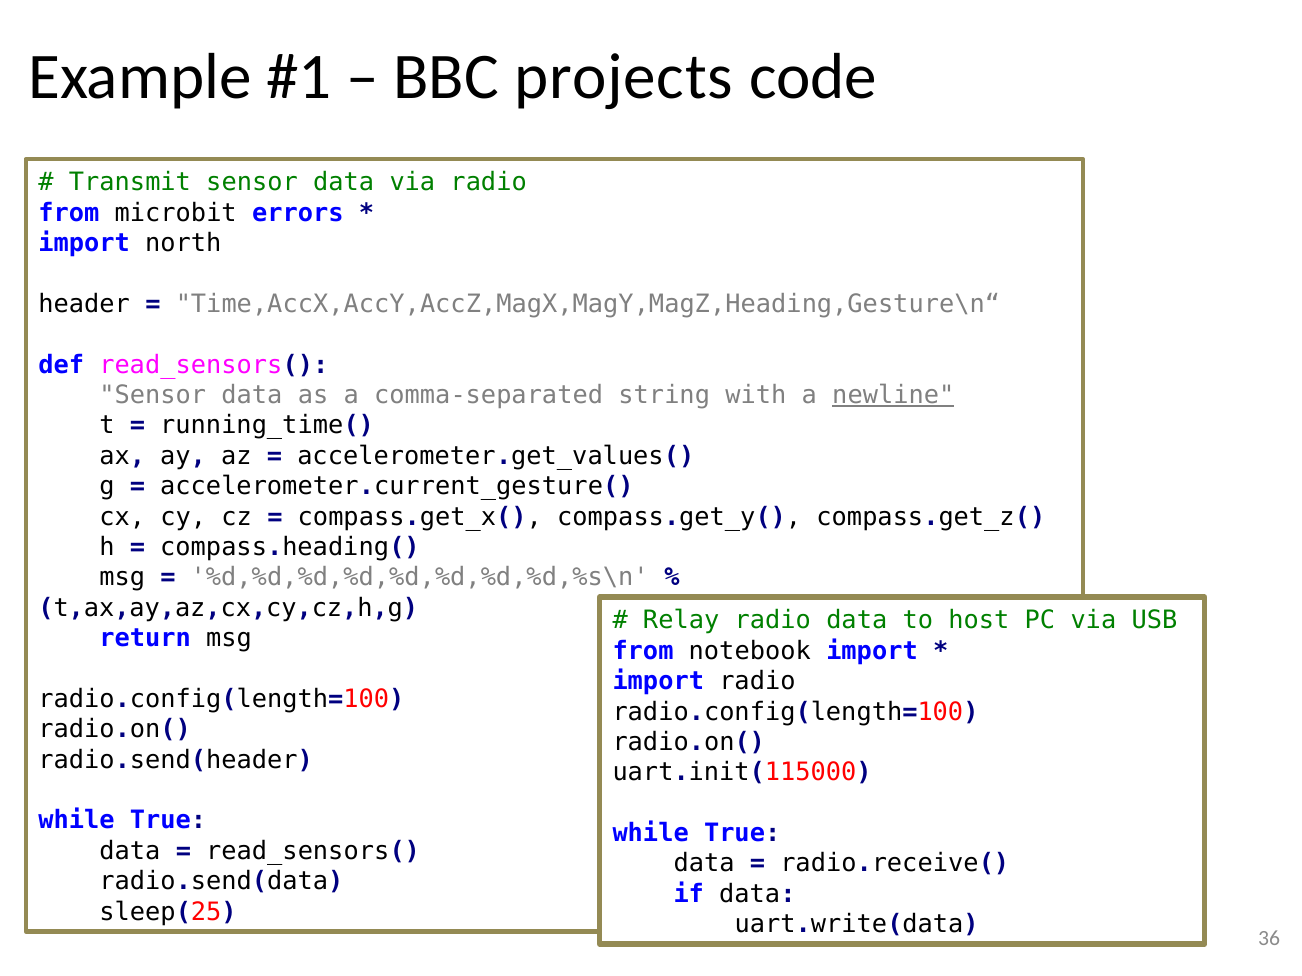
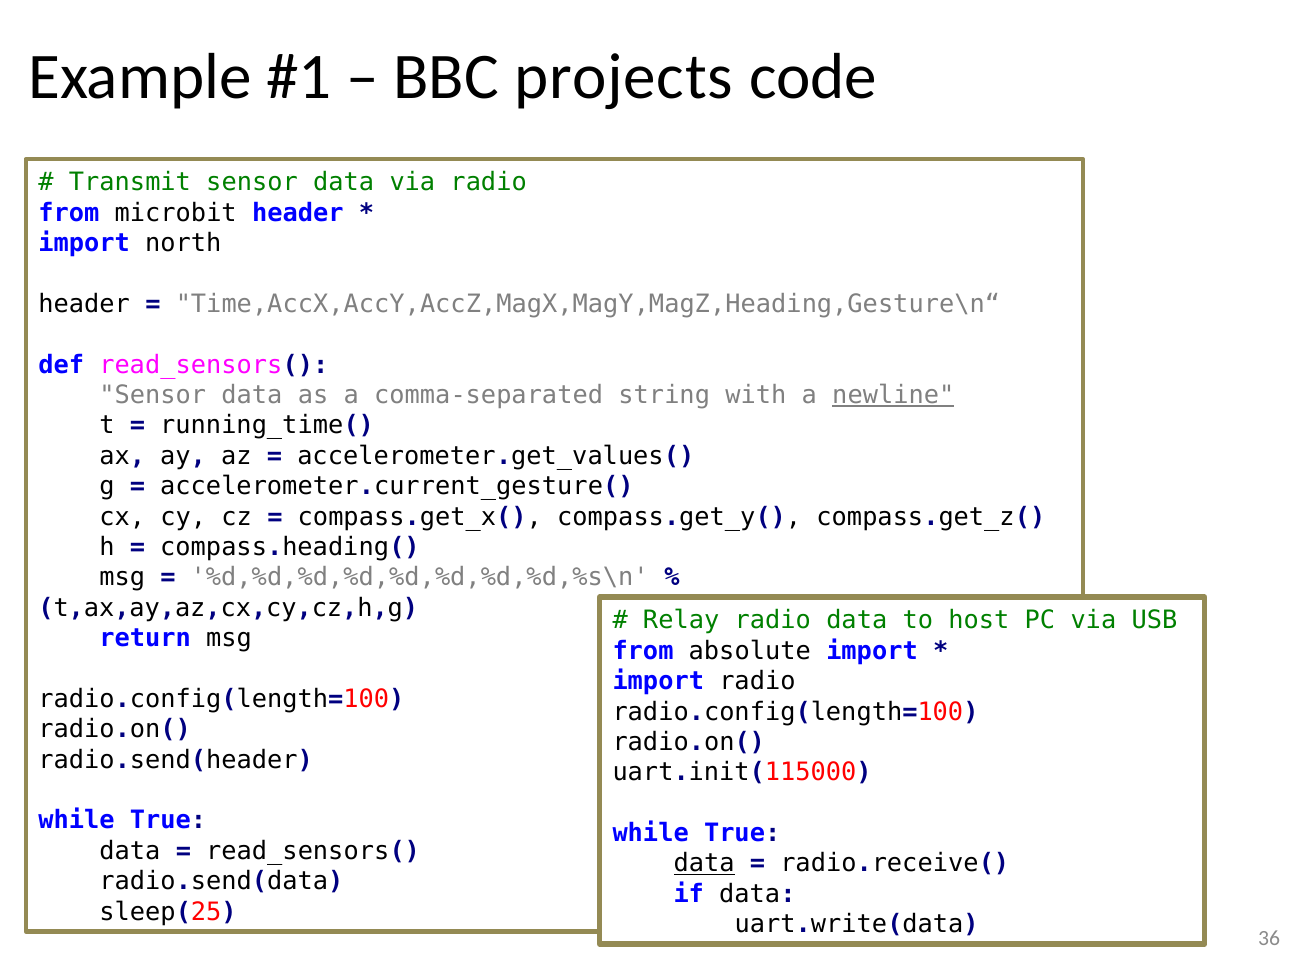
microbit errors: errors -> header (298, 213)
notebook: notebook -> absolute (750, 651)
data underline: none -> present (704, 864)
